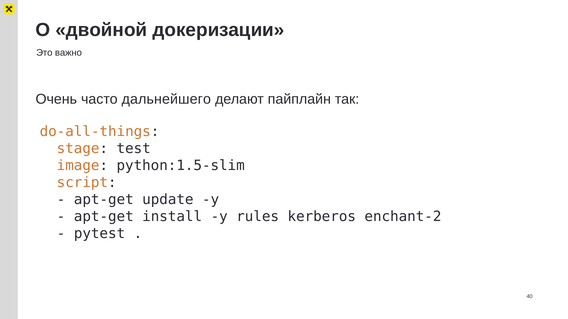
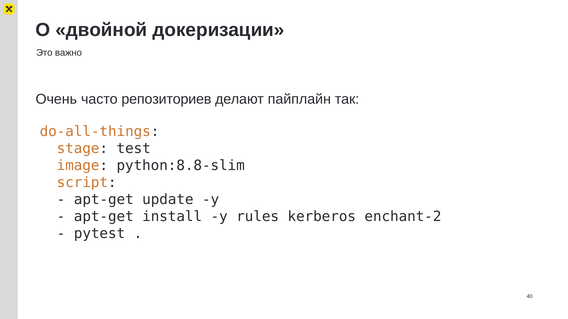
дальнейшего: дальнейшего -> репозиториев (166, 99)
python:1.5-slim: python:1.5-slim -> python:8.8-slim (181, 166)
